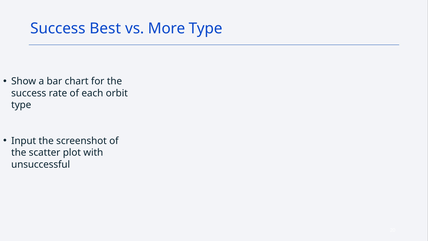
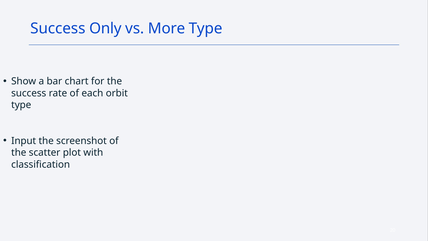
Best: Best -> Only (105, 29)
unsuccessful: unsuccessful -> classification (41, 164)
